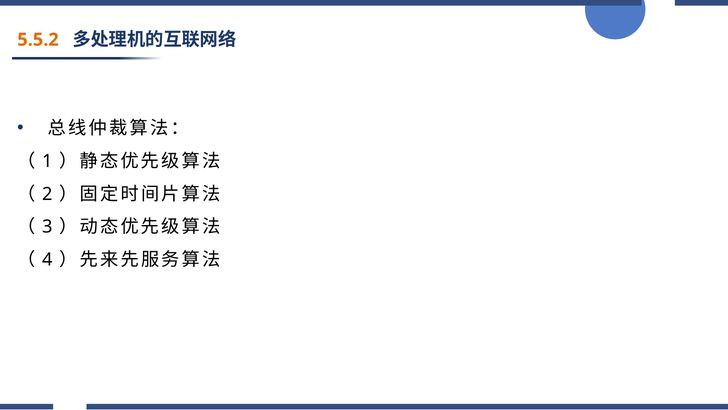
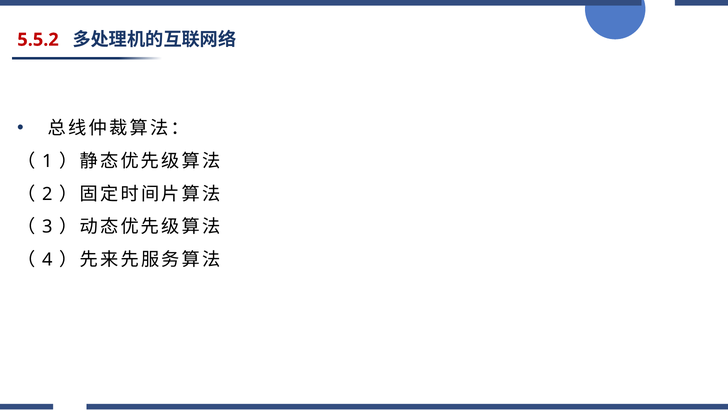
5.5.2 colour: orange -> red (38, 40)
